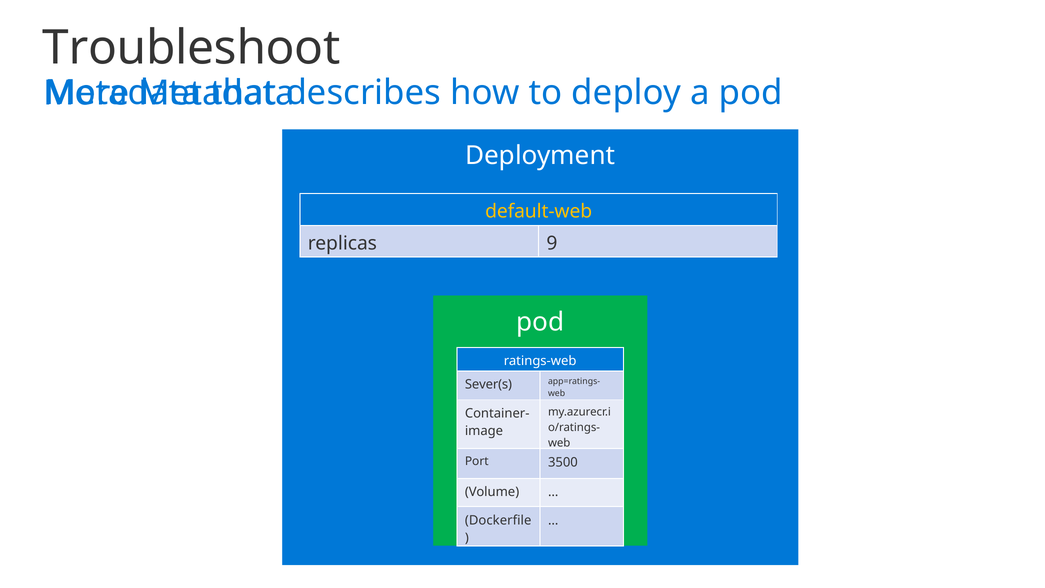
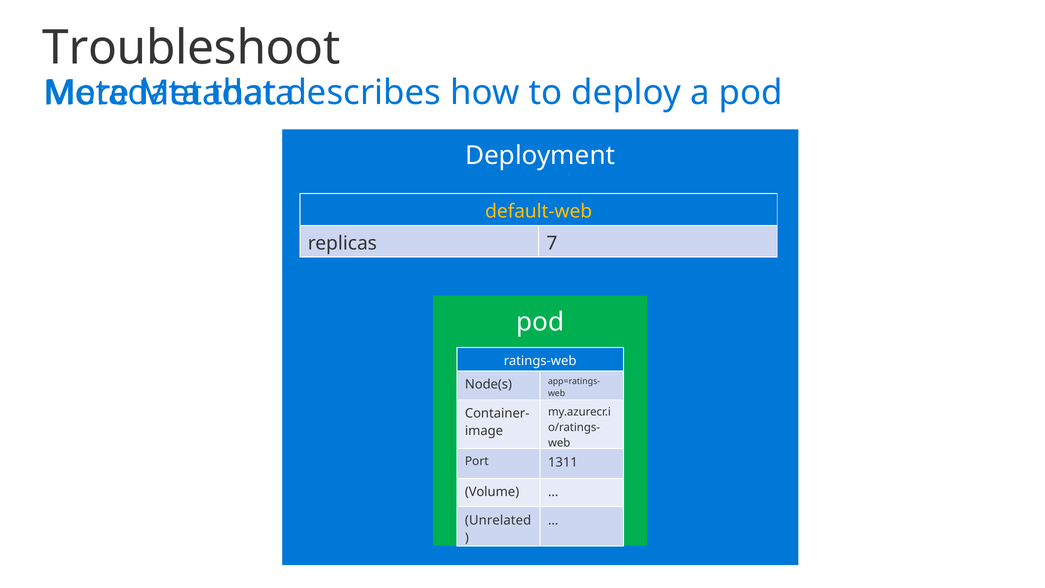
9: 9 -> 7 (552, 243)
Sever(s: Sever(s -> Node(s (488, 384)
3500: 3500 -> 1311 (563, 462)
Dockerfile: Dockerfile -> Unrelated (498, 520)
